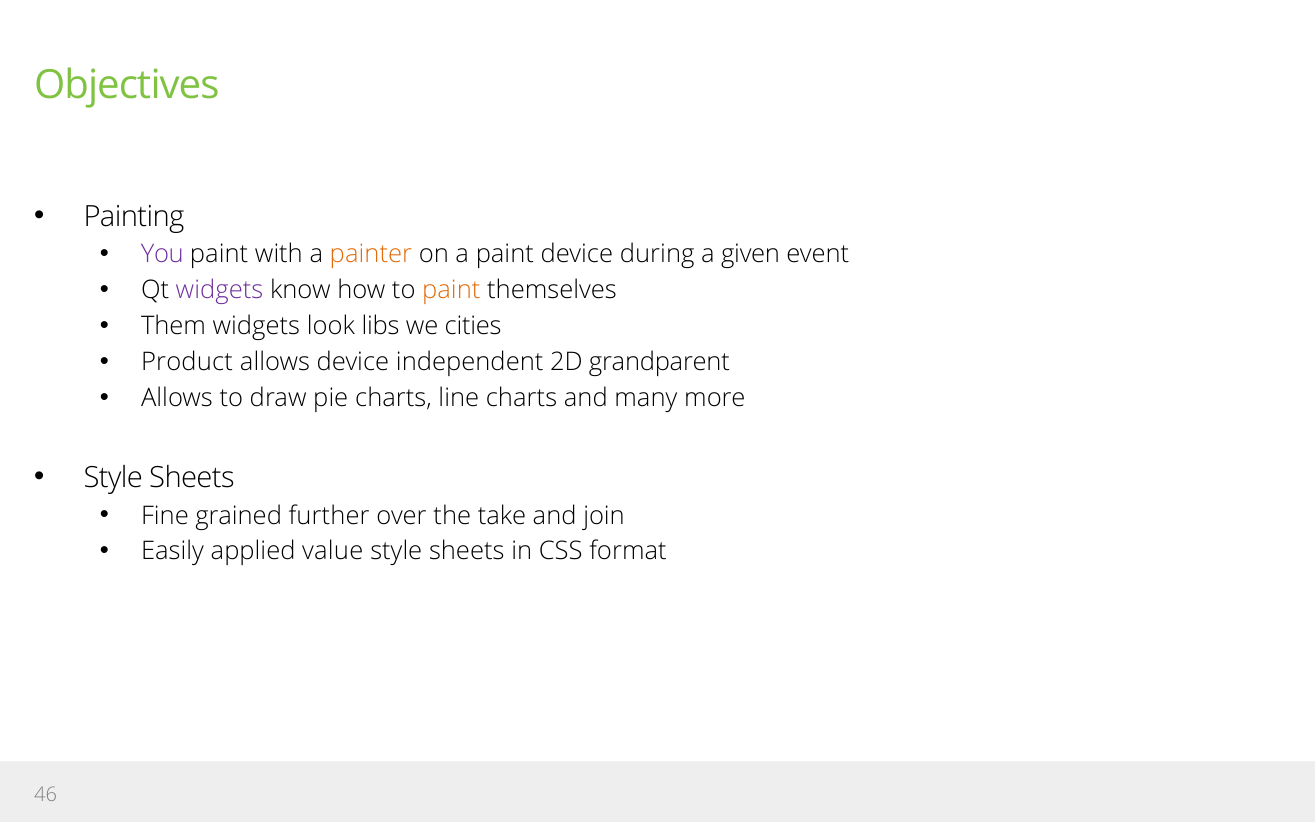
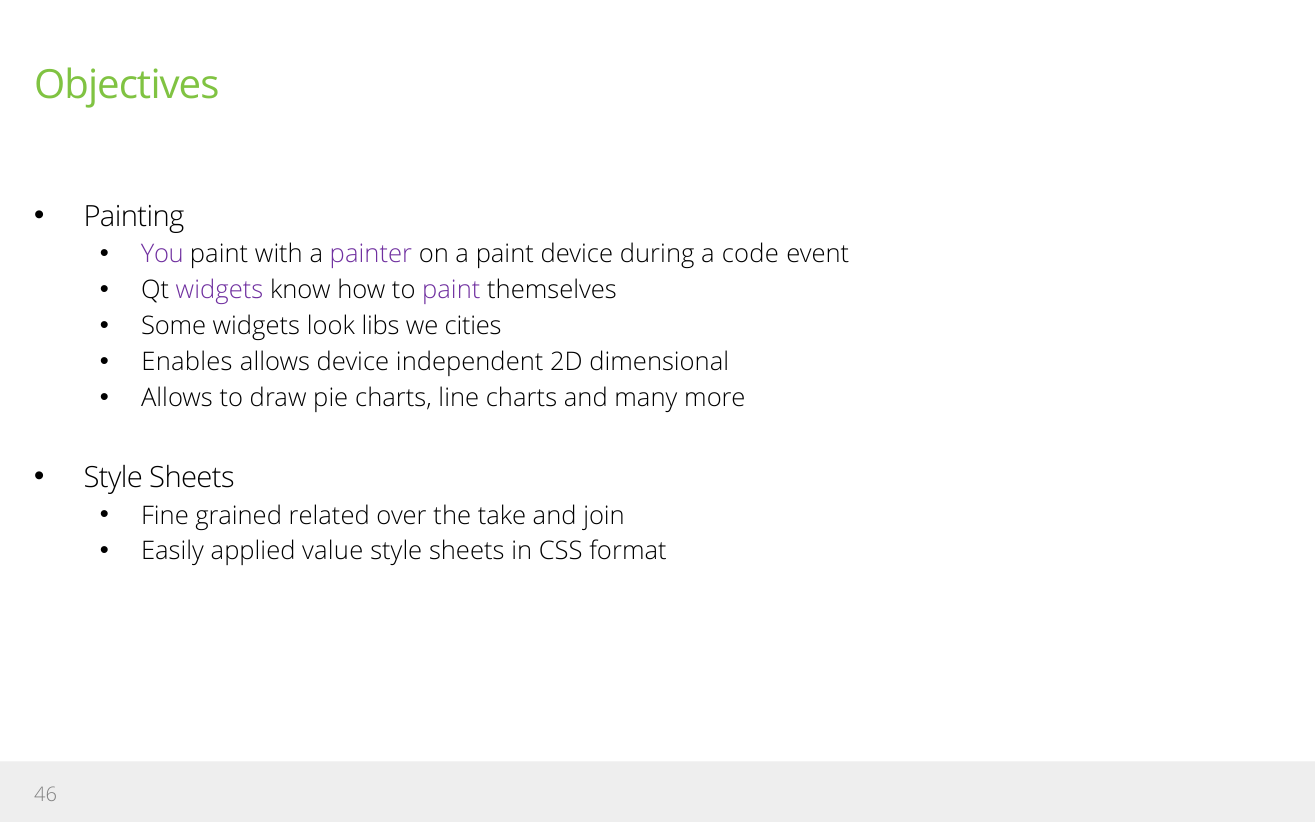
painter colour: orange -> purple (371, 254)
given: given -> code (750, 254)
paint colour: orange -> purple (451, 290)
Them: Them -> Some (174, 326)
Product: Product -> Enables (187, 362)
grandparent: grandparent -> dimensional (659, 362)
further: further -> related (329, 516)
